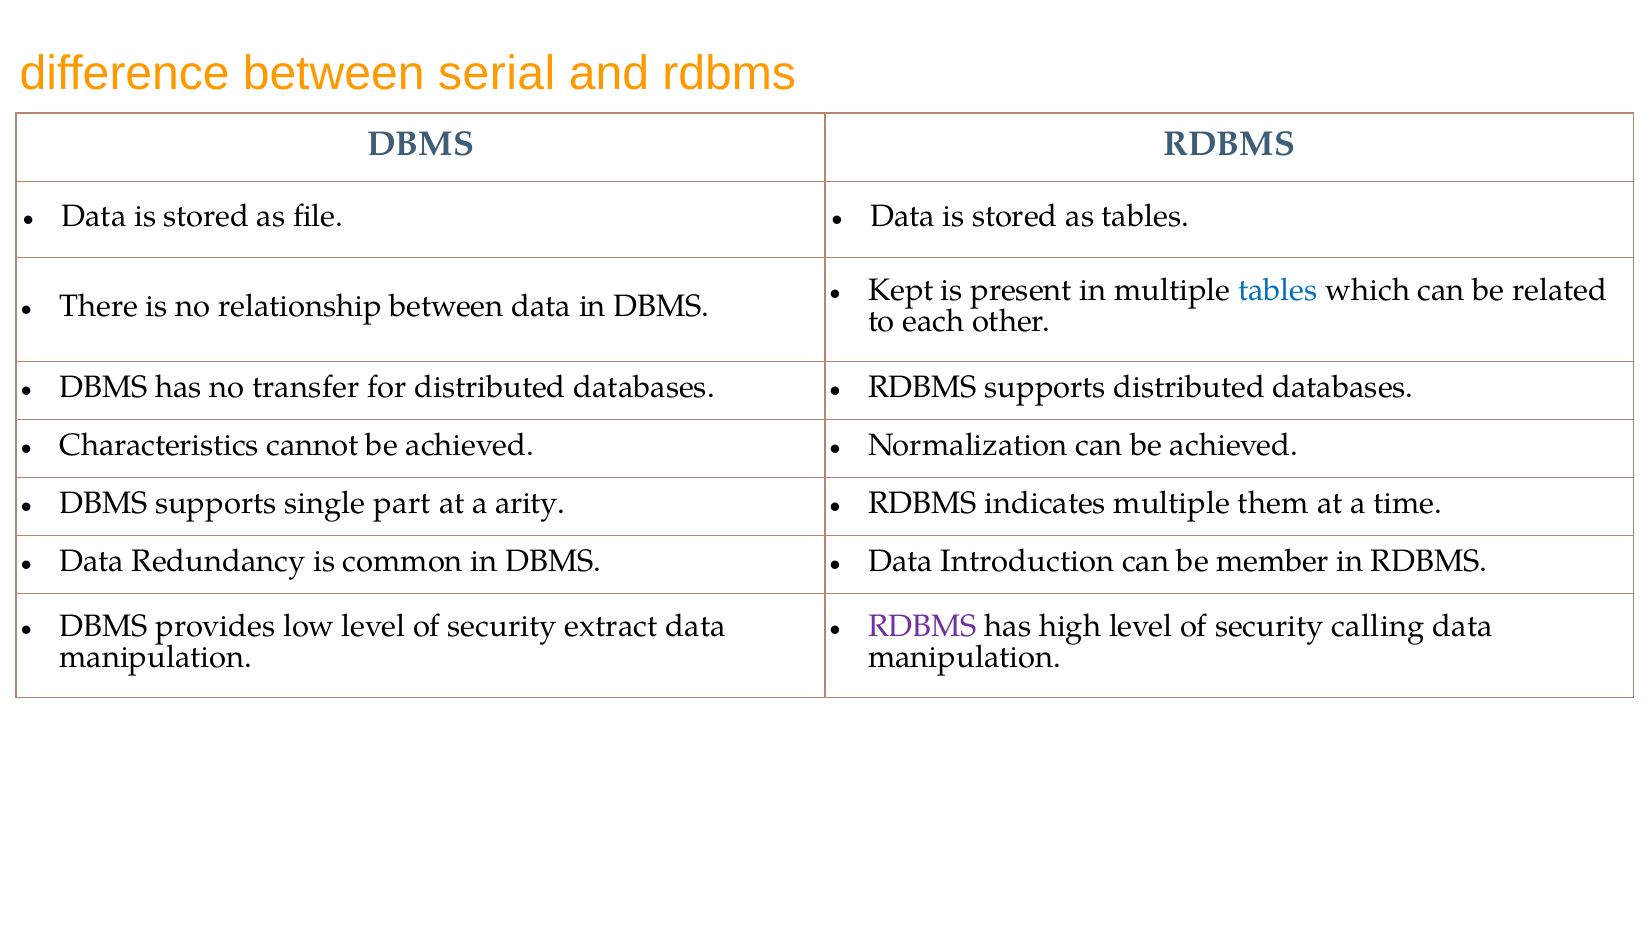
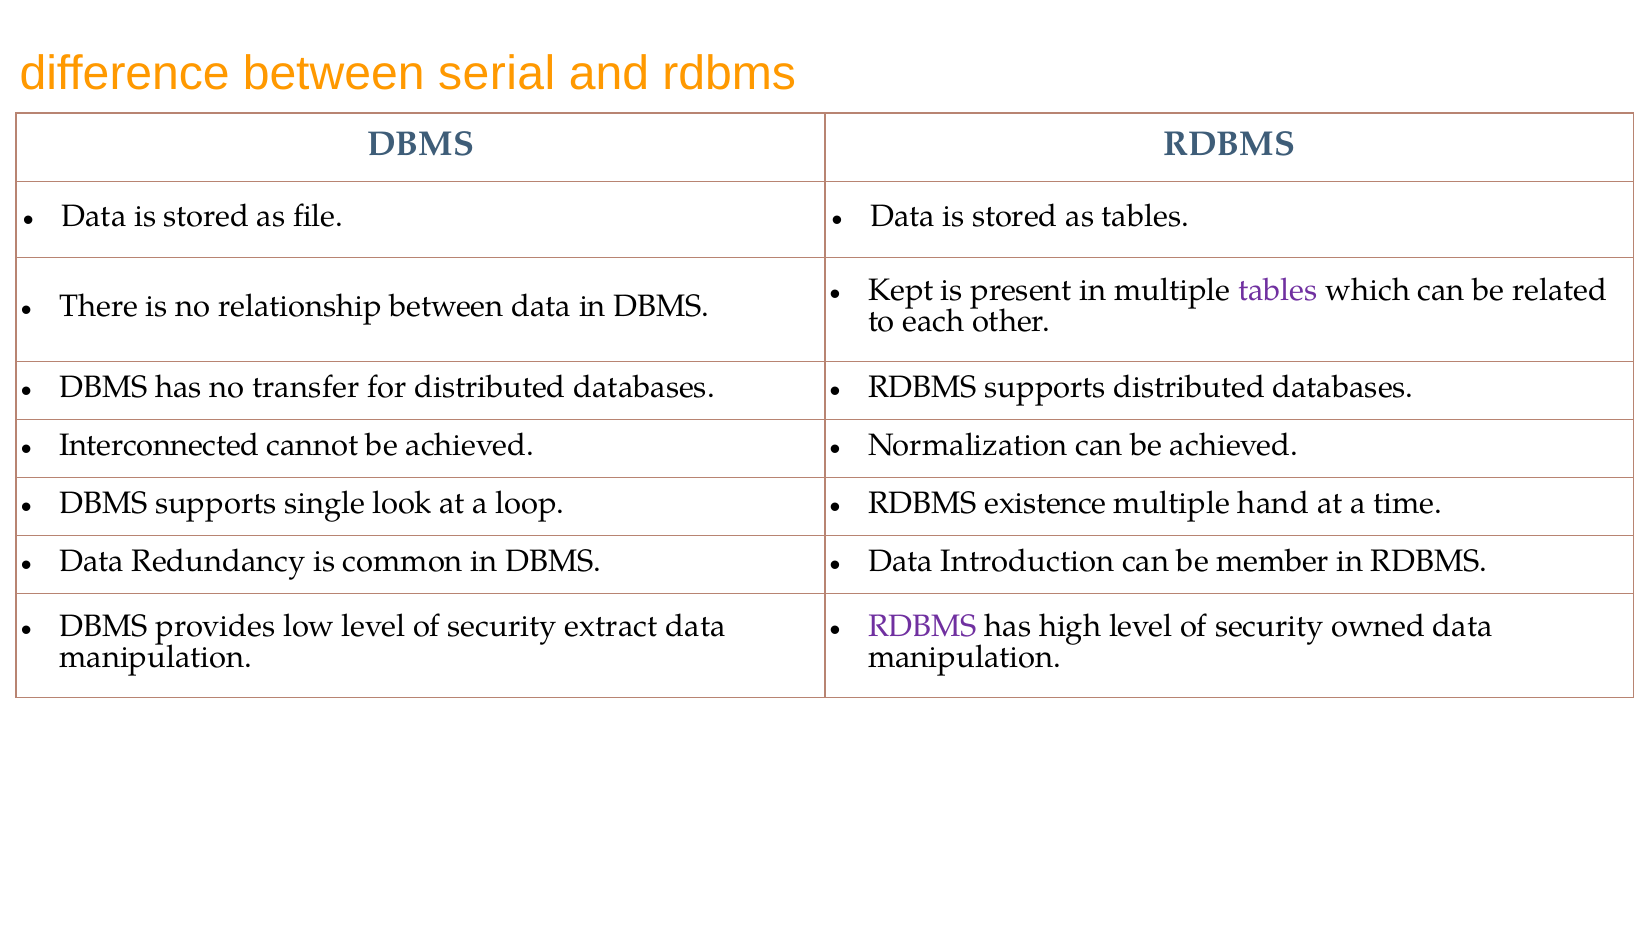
tables colour: blue -> purple (1278, 291)
Characteristics: Characteristics -> Interconnected (159, 445)
part: part -> look (402, 503)
arity: arity -> loop (530, 503)
indicates: indicates -> existence (1046, 503)
them: them -> hand (1274, 503)
calling: calling -> owned (1378, 627)
